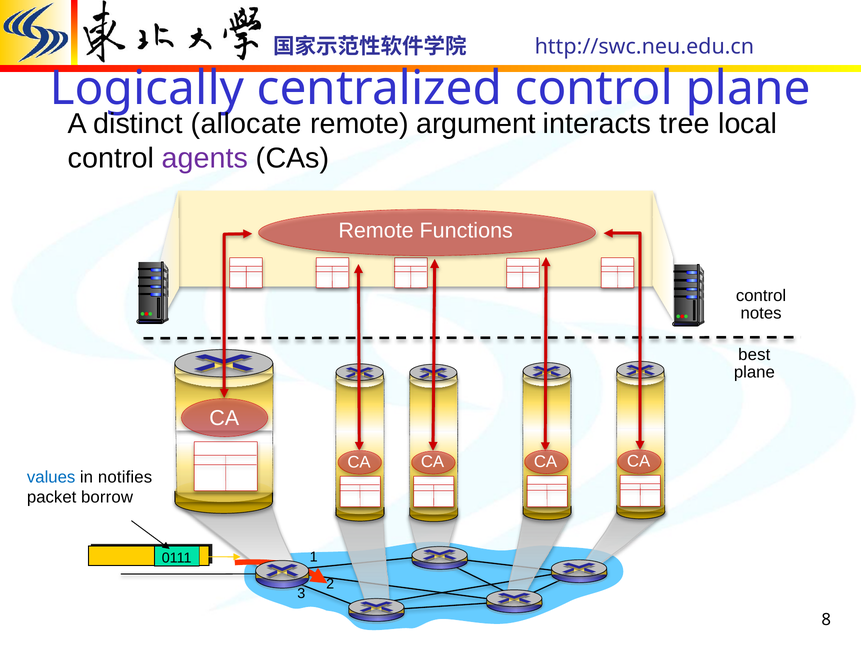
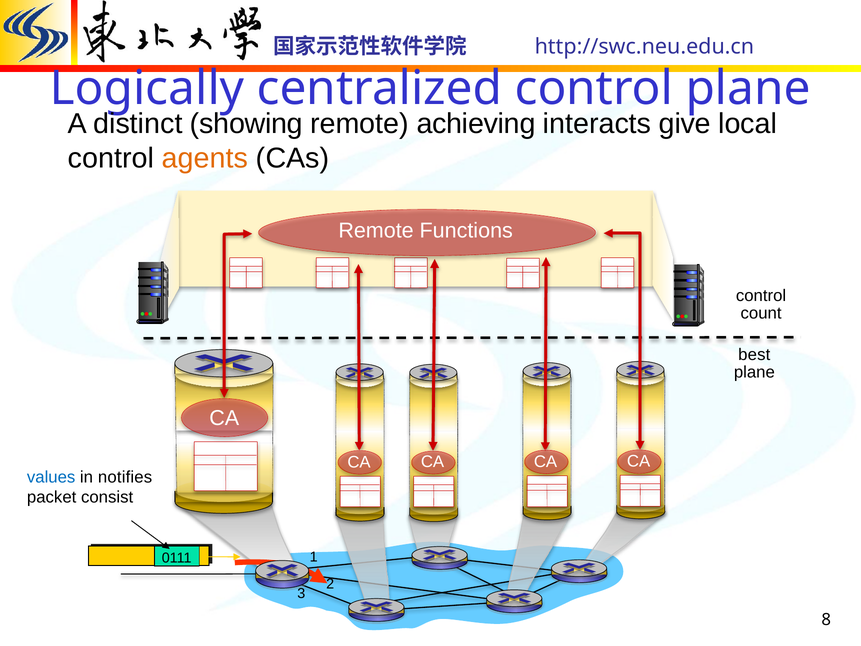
allocate: allocate -> showing (246, 124)
argument: argument -> achieving (476, 124)
tree: tree -> give (685, 124)
agents colour: purple -> orange (205, 158)
notes: notes -> count (761, 313)
borrow: borrow -> consist (107, 497)
